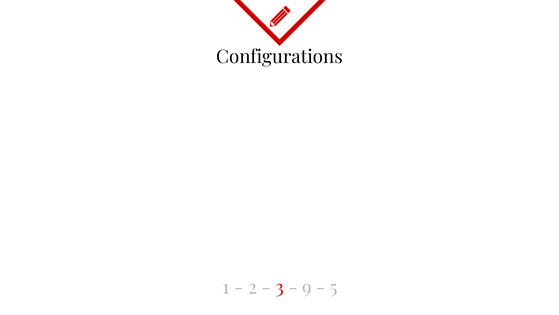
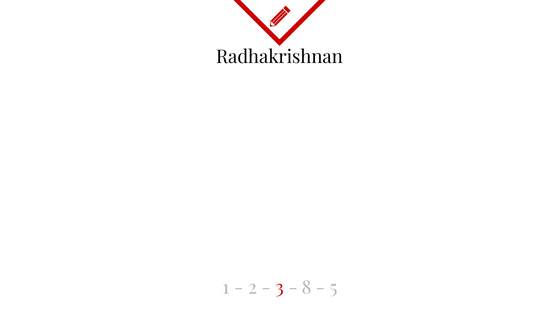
Configurations: Configurations -> Radhakrishnan (280, 57)
9: 9 -> 8 (307, 287)
